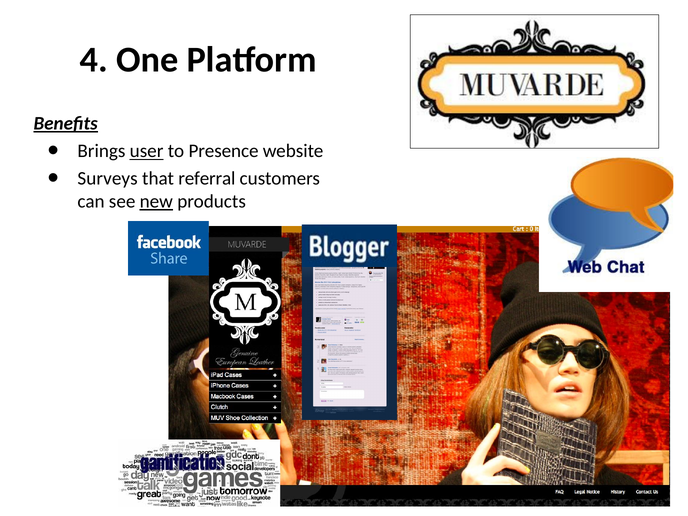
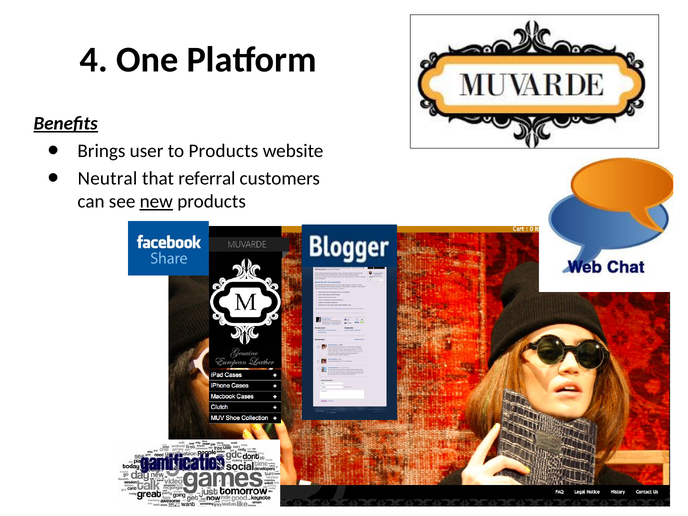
user underline: present -> none (147, 151)
to Presence: Presence -> Products (223, 151)
Surveys: Surveys -> Neutral (108, 179)
